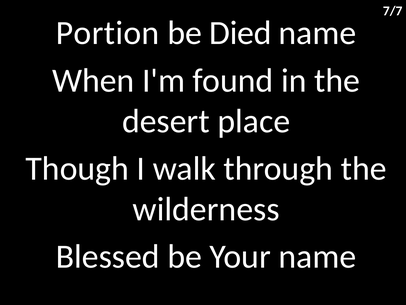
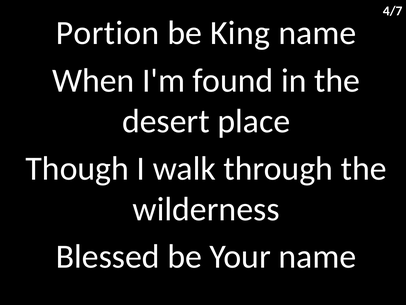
7/7: 7/7 -> 4/7 (393, 11)
Died: Died -> King (240, 33)
